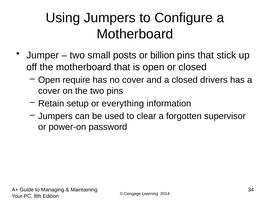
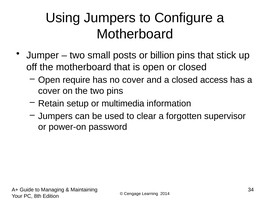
drivers: drivers -> access (214, 80)
everything: everything -> multimedia (123, 103)
